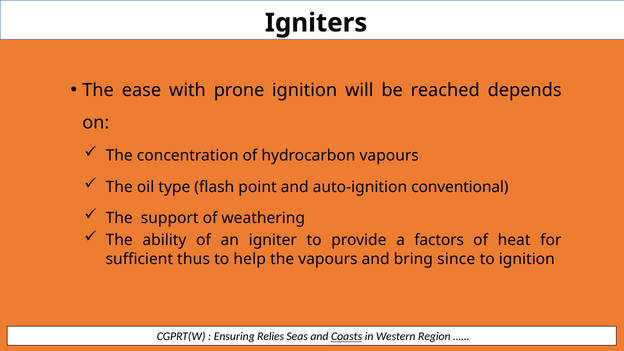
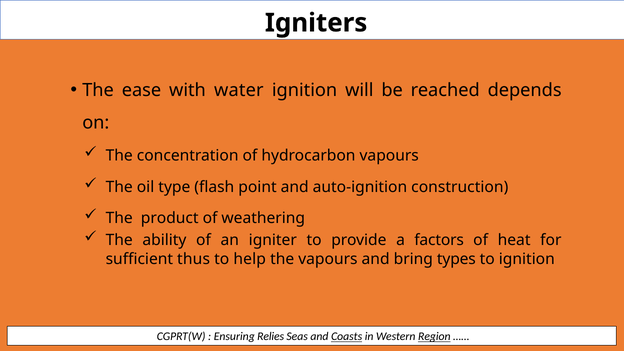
prone: prone -> water (239, 90)
conventional: conventional -> construction (460, 187)
support: support -> product (170, 218)
since: since -> types (456, 259)
Region underline: none -> present (434, 337)
